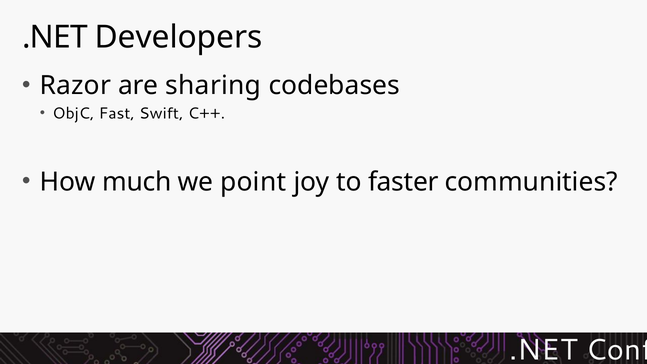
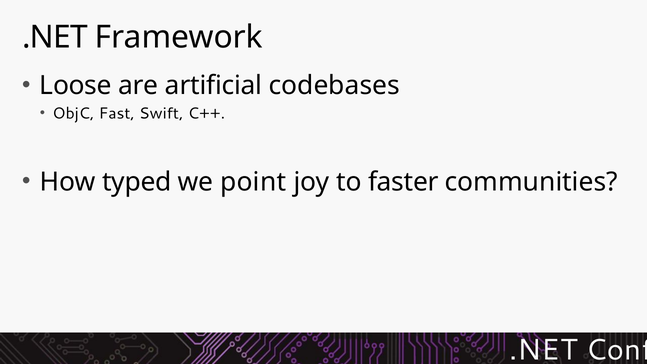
Developers: Developers -> Framework (179, 37)
Razor: Razor -> Loose (76, 86)
sharing: sharing -> artificial (214, 86)
much: much -> typed (137, 182)
